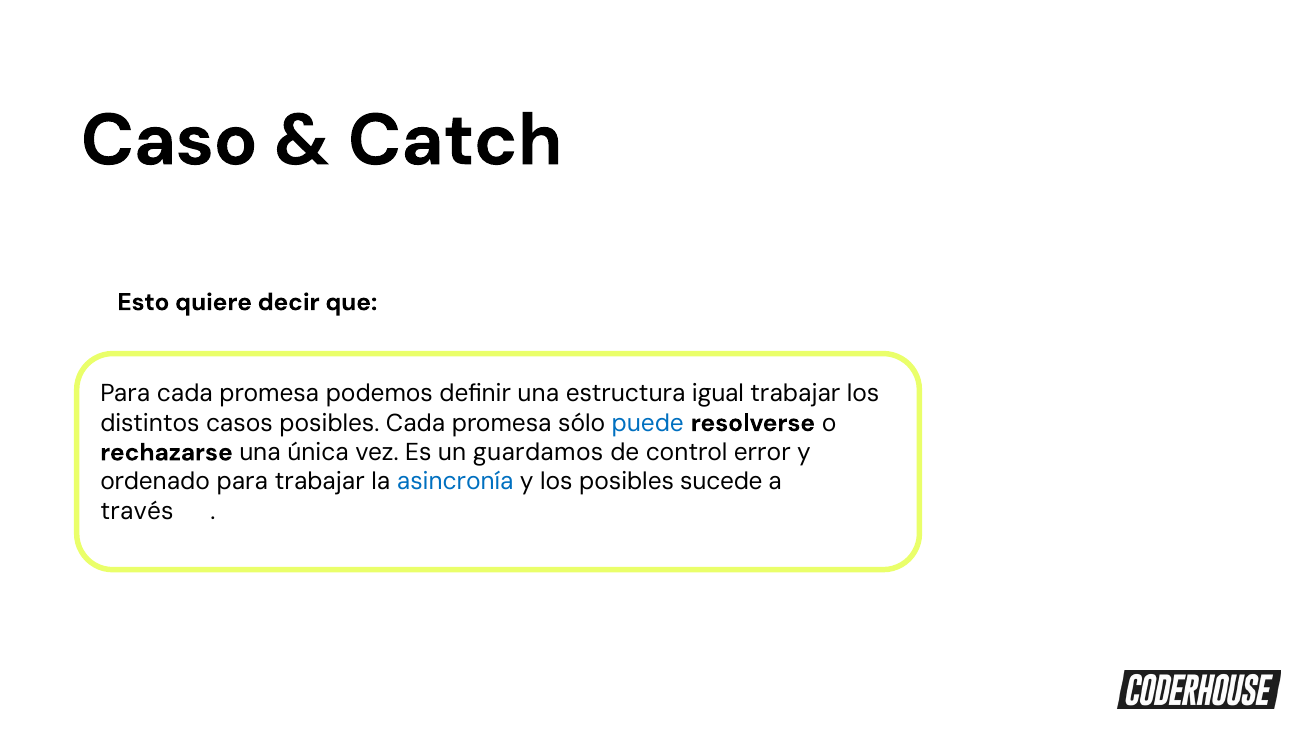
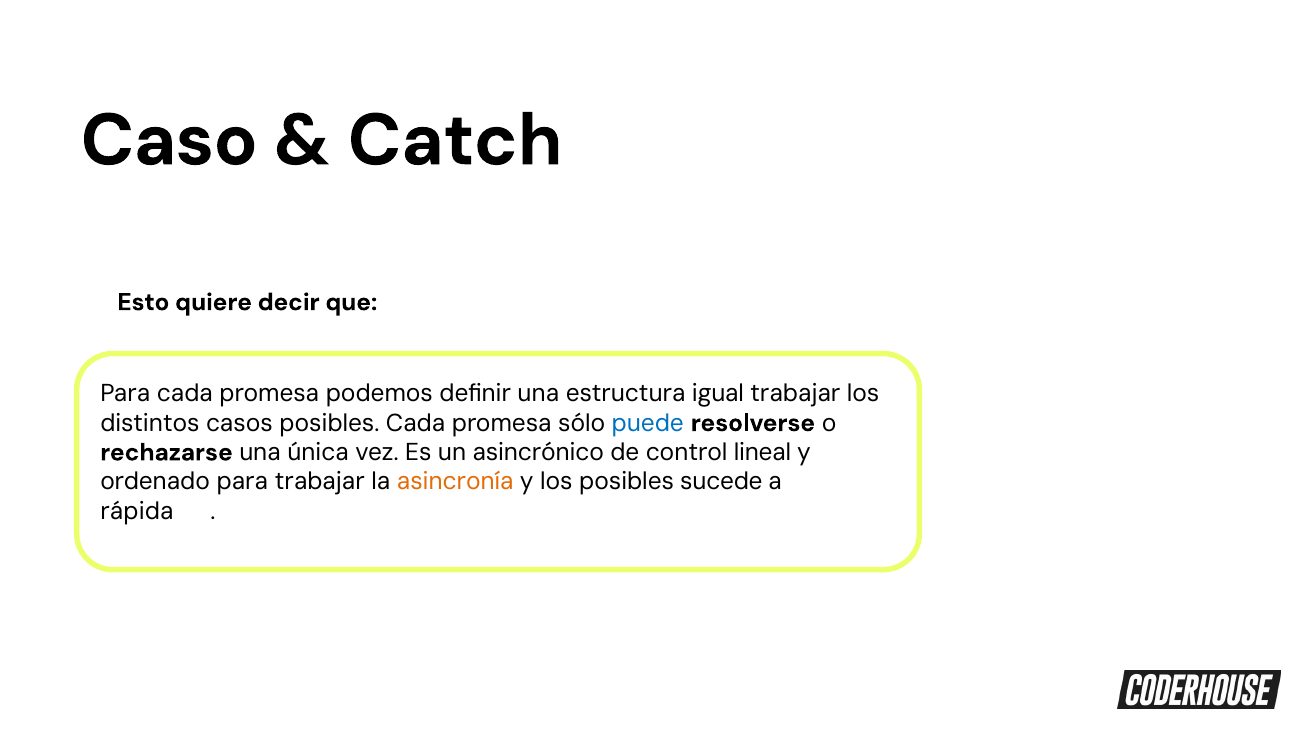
guardamos: guardamos -> asincrónico (538, 452)
error: error -> lineal (762, 452)
asincronía colour: blue -> orange (455, 482)
través: través -> rápida (137, 511)
